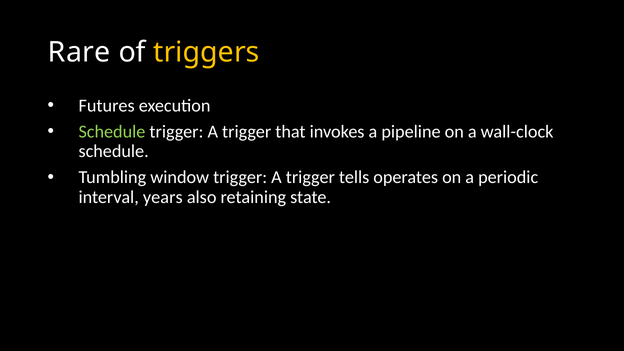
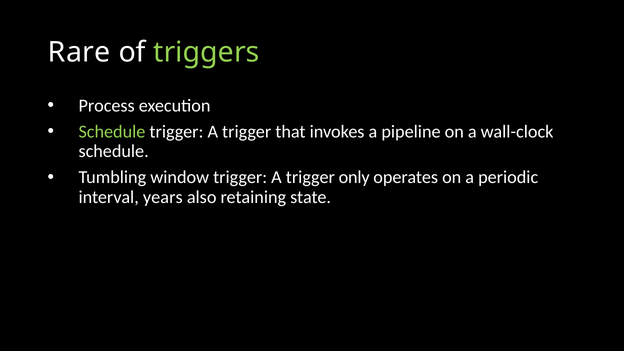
triggers colour: yellow -> light green (206, 52)
Futures: Futures -> Process (107, 106)
tells: tells -> only (354, 177)
